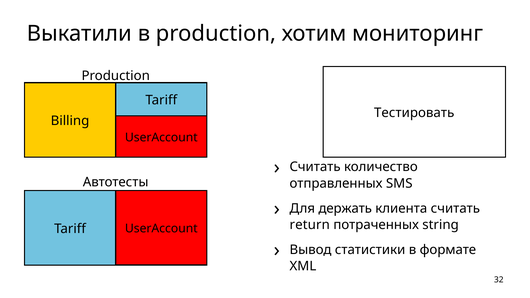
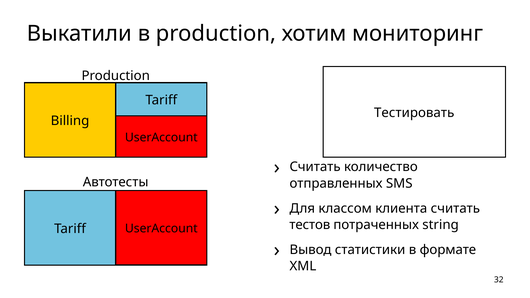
держать: держать -> классом (345, 208)
return: return -> тестов (310, 225)
